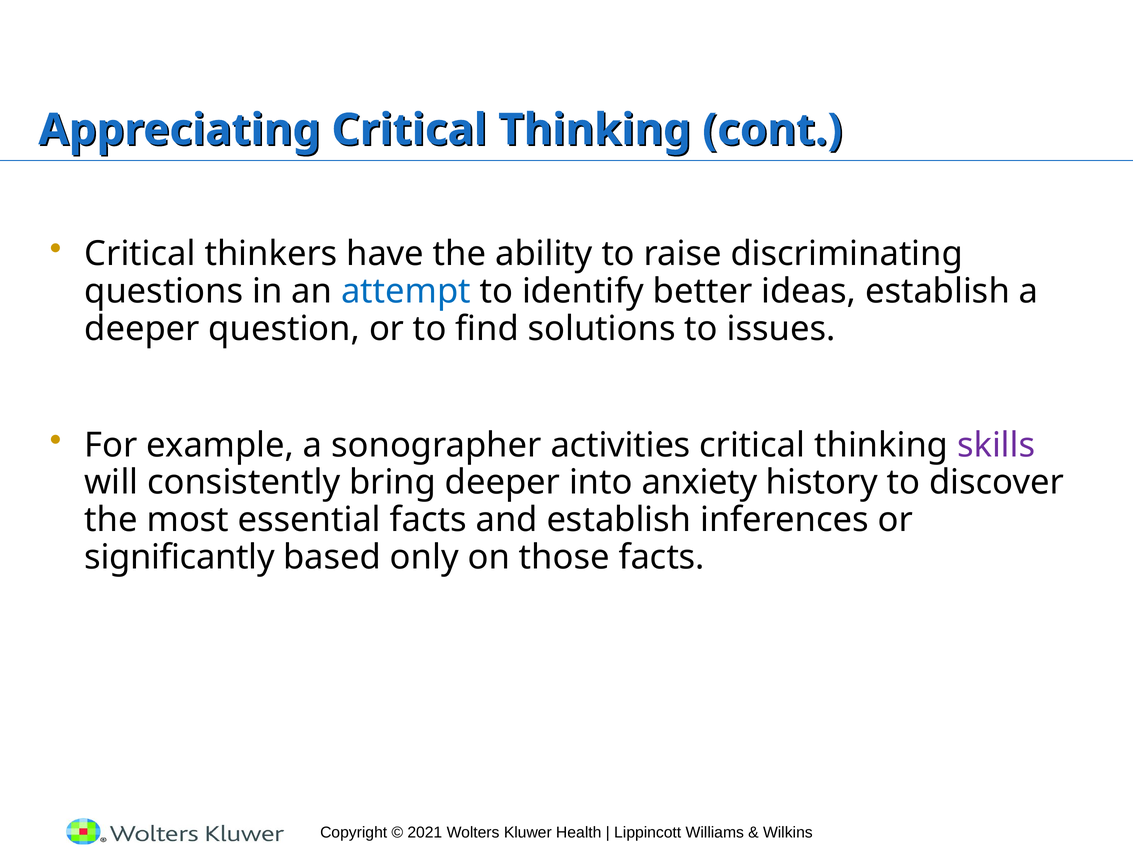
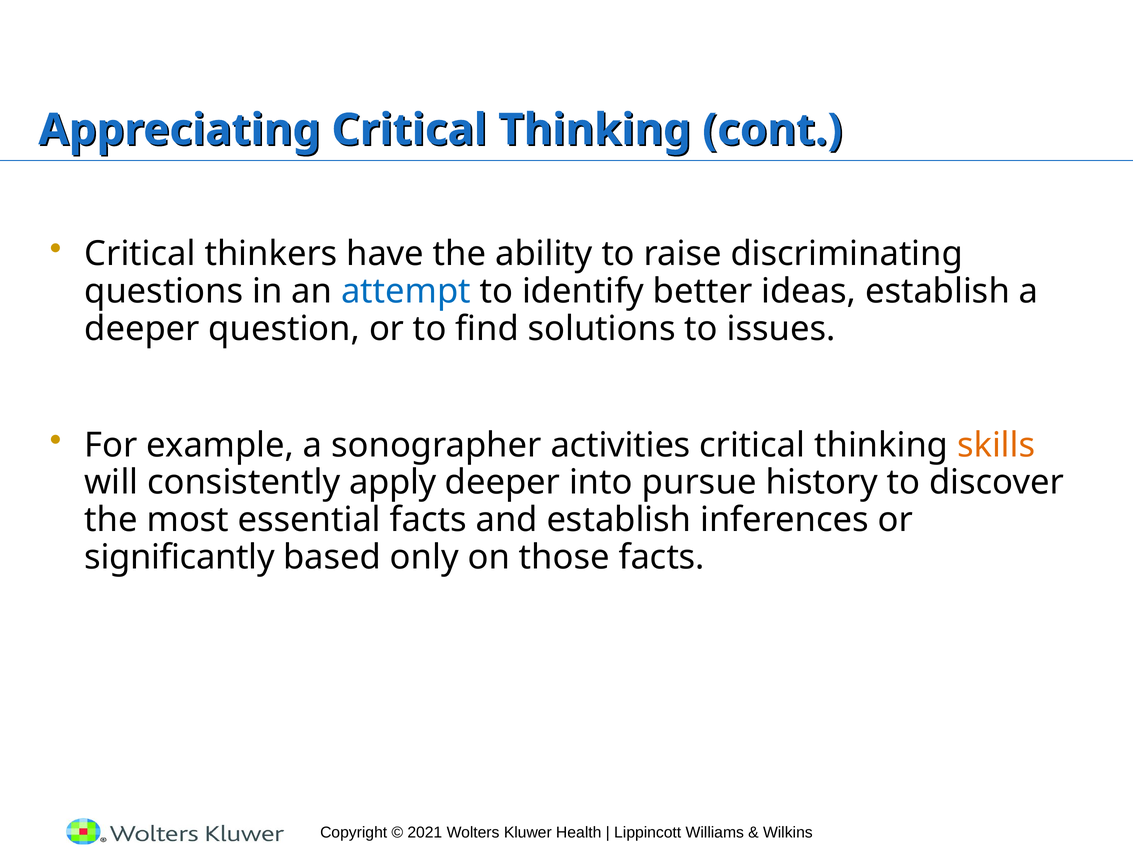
skills colour: purple -> orange (996, 445)
bring: bring -> apply (393, 482)
anxiety: anxiety -> pursue (699, 482)
